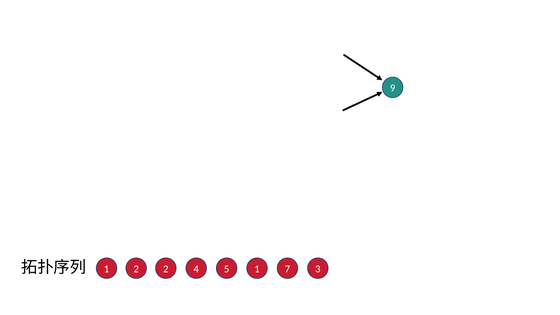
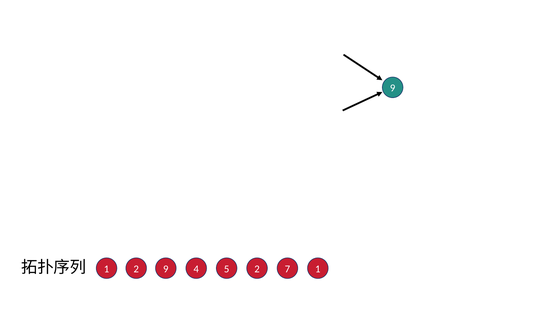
2 2: 2 -> 9 (166, 269)
5 1: 1 -> 2 (257, 269)
7 3: 3 -> 1 (318, 269)
